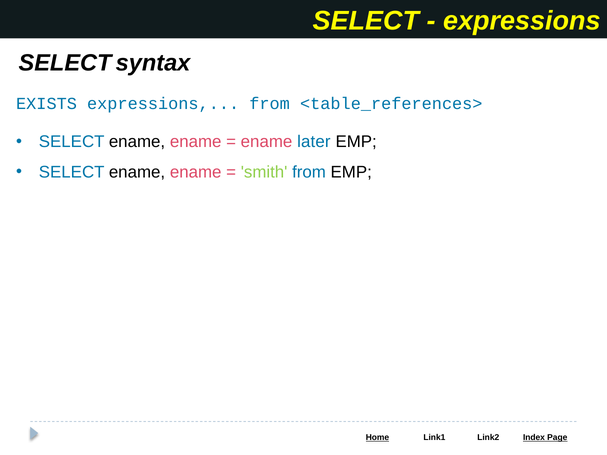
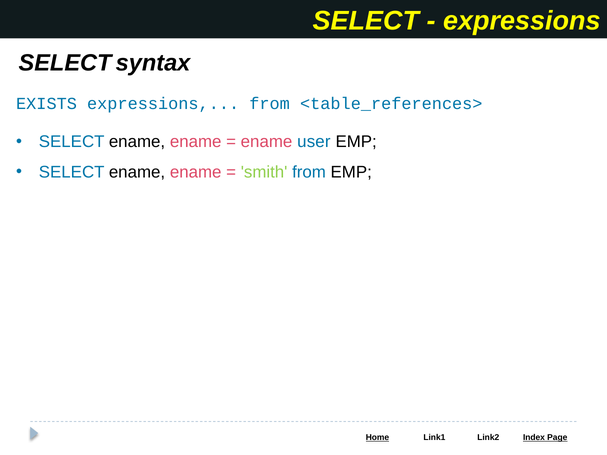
later: later -> user (314, 142)
